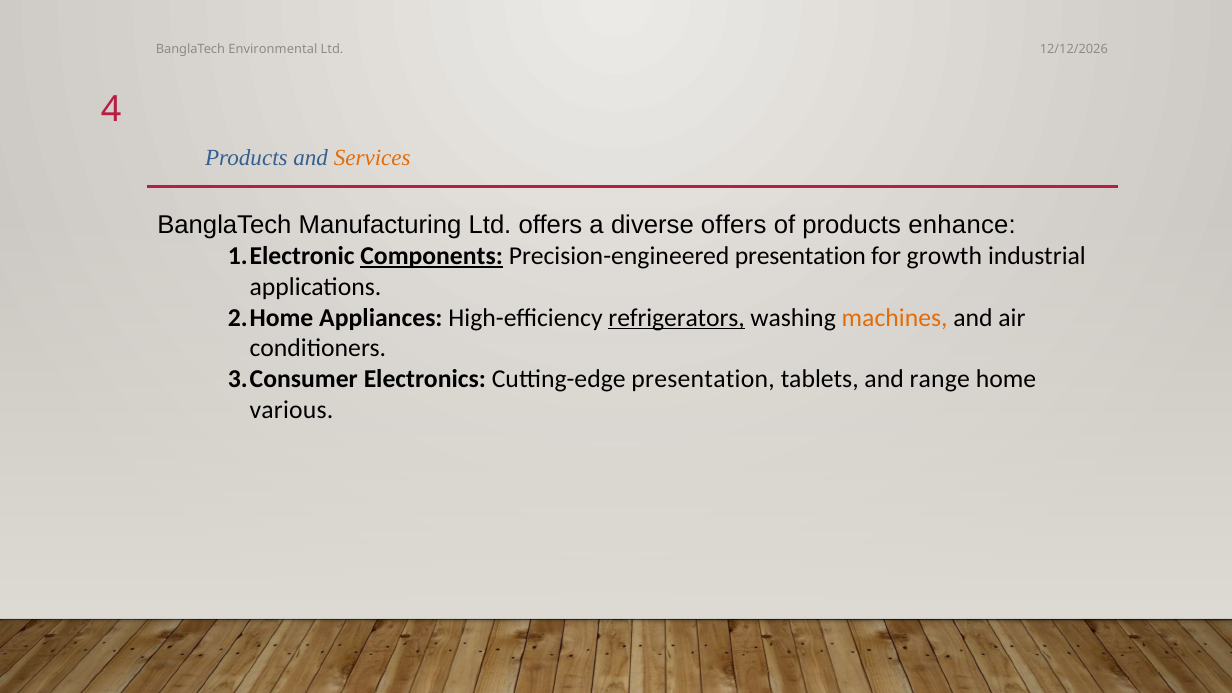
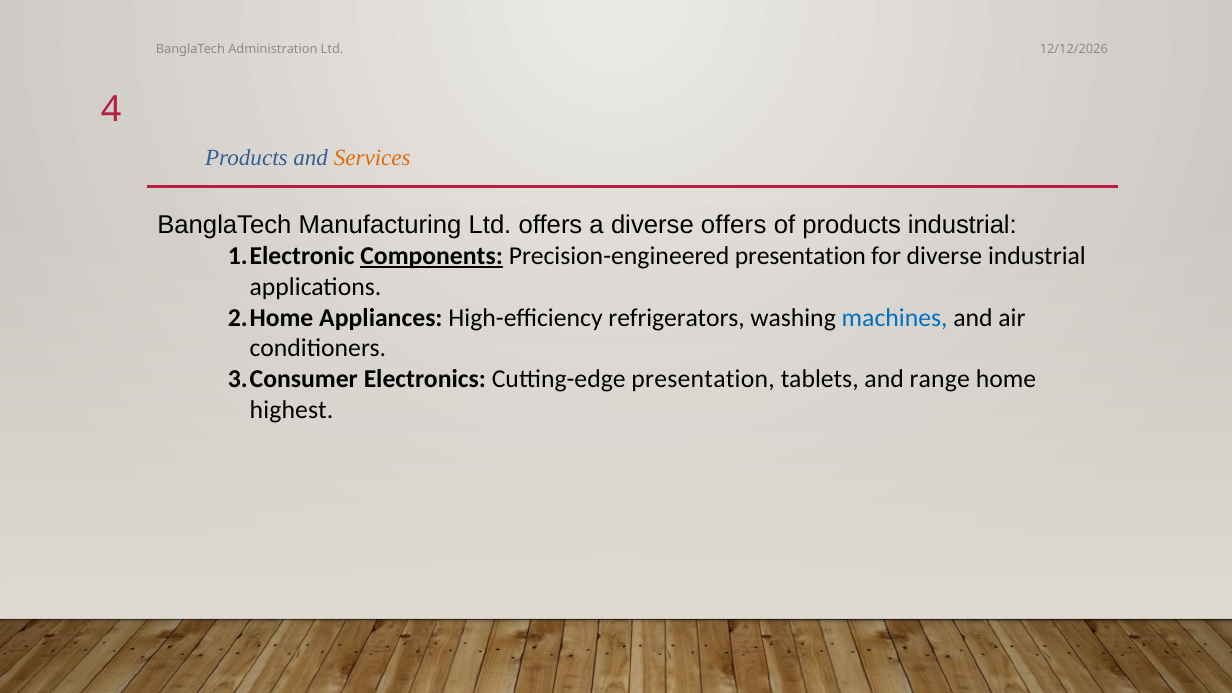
Environmental: Environmental -> Administration (273, 49)
products enhance: enhance -> industrial (962, 225)
for growth: growth -> diverse (944, 256)
refrigerators underline: present -> none (677, 318)
machines colour: orange -> blue (895, 318)
various: various -> highest (292, 410)
